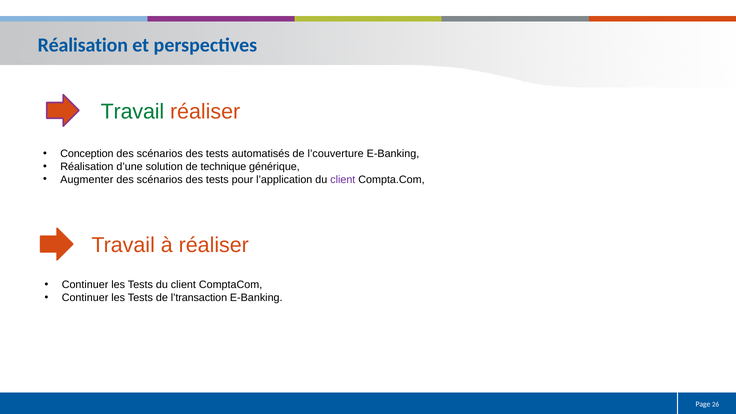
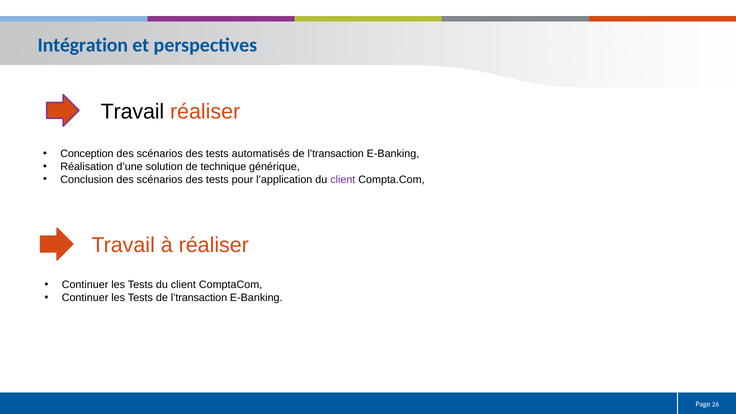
Réalisation: Réalisation -> Intégration (83, 45)
Travail colour: green -> black (132, 112)
automatisés de l’couverture: l’couverture -> l’transaction (336, 154)
Augmenter: Augmenter -> Conclusion (87, 179)
